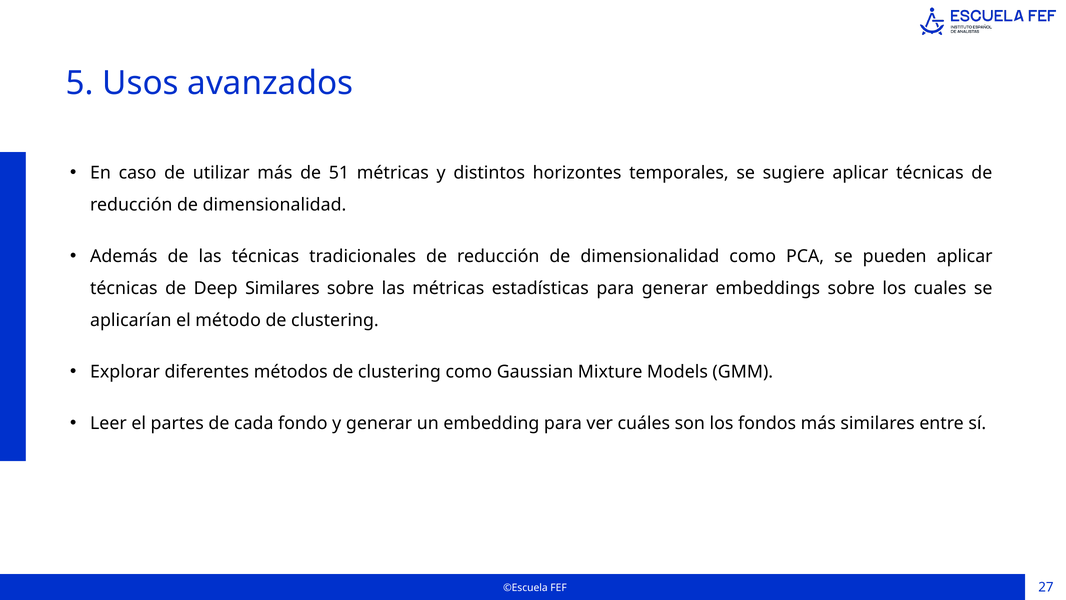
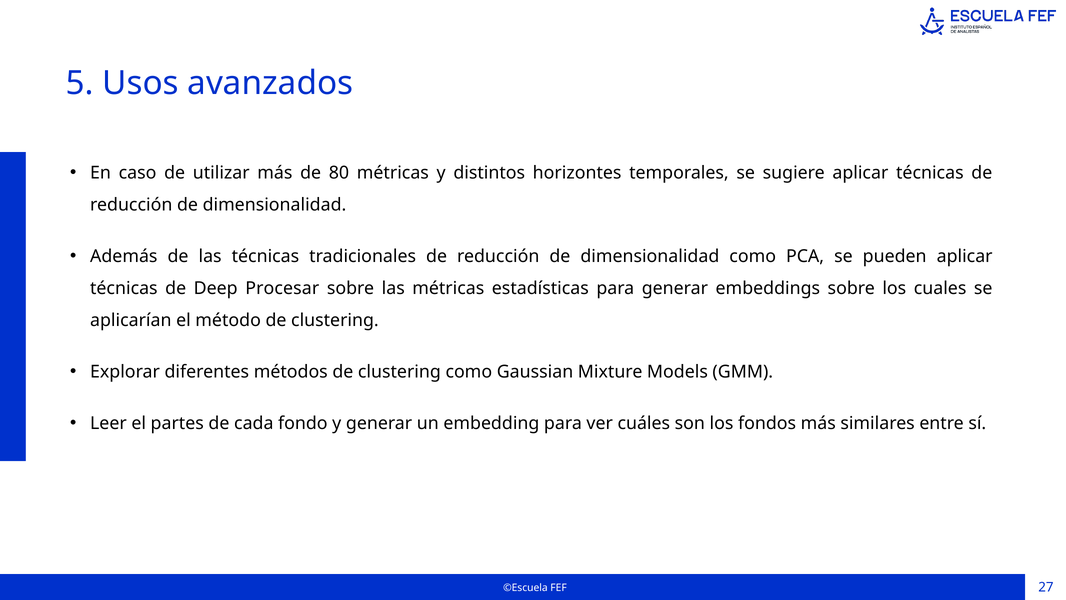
51: 51 -> 80 (339, 173)
Deep Similares: Similares -> Procesar (282, 288)
